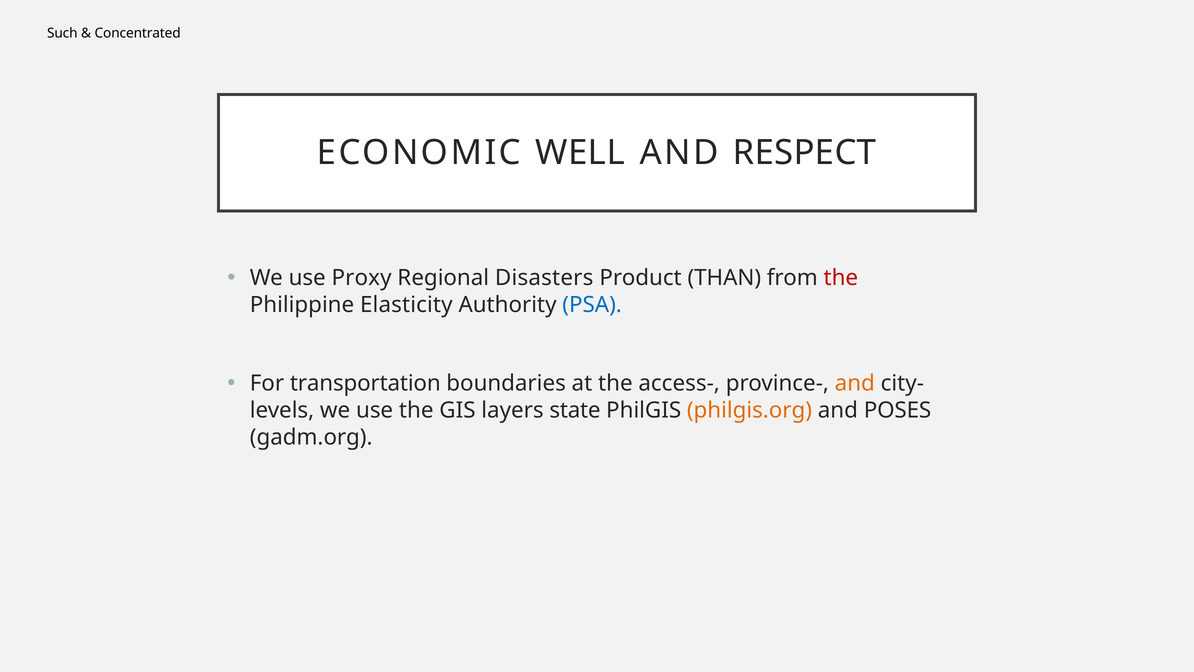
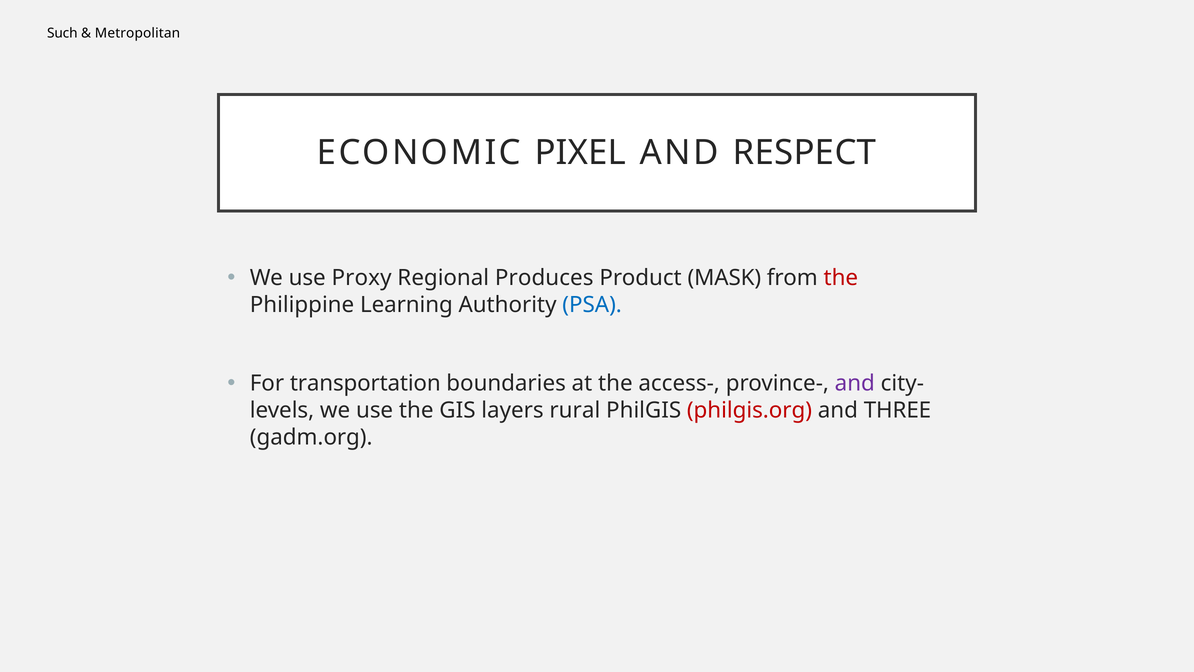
Concentrated: Concentrated -> Metropolitan (138, 33)
WELL: WELL -> PIXEL (580, 152)
Disasters: Disasters -> Produces (544, 278)
THAN: THAN -> MASK (724, 278)
Elasticity: Elasticity -> Learning (406, 305)
and colour: orange -> purple (855, 383)
state: state -> rural (575, 410)
philgis.org colour: orange -> red (749, 410)
POSES: POSES -> THREE (897, 410)
